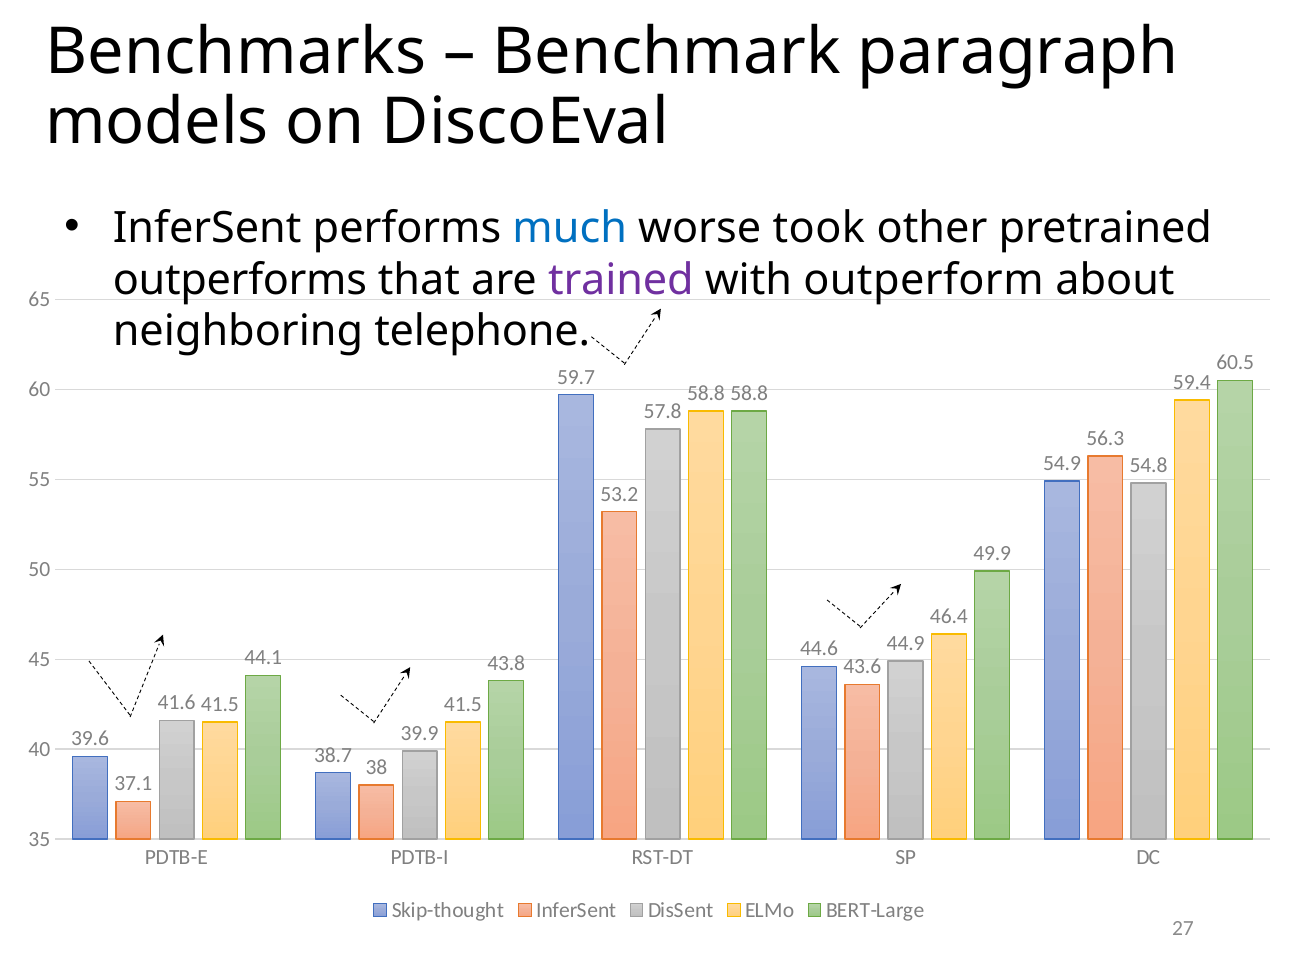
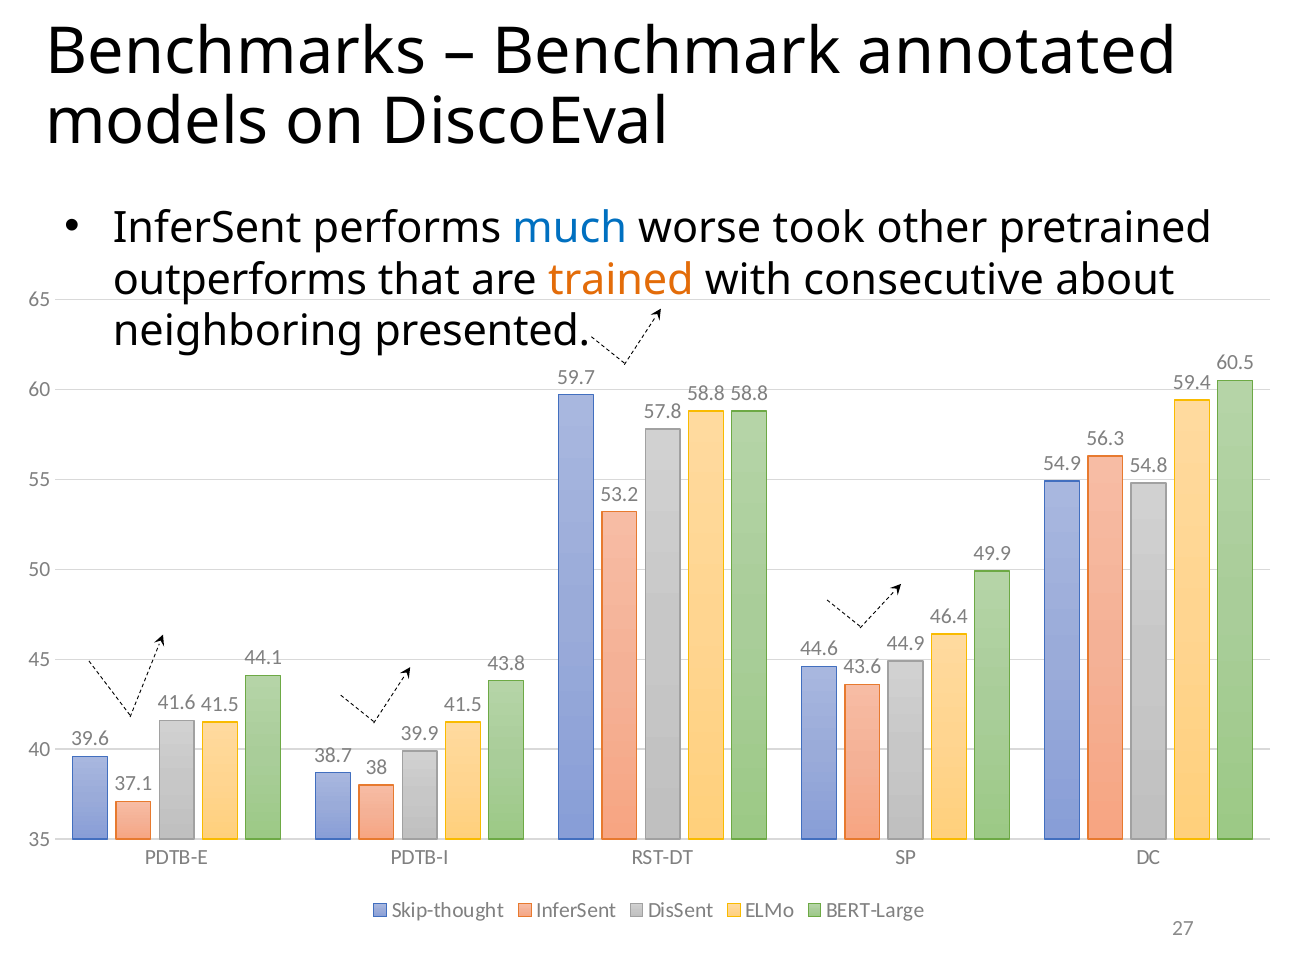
paragraph: paragraph -> annotated (1018, 52)
trained colour: purple -> orange (621, 280)
outperform: outperform -> consecutive (924, 280)
telephone: telephone -> presented (482, 332)
